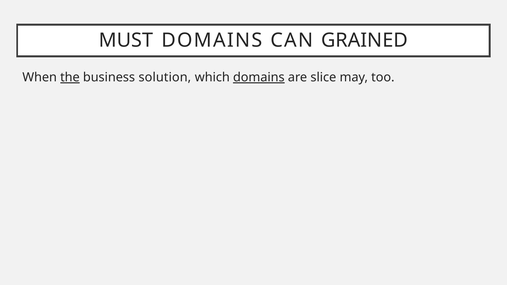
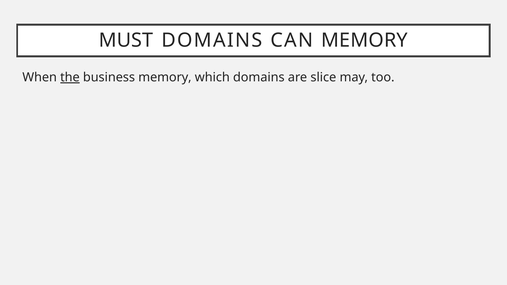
CAN GRAINED: GRAINED -> MEMORY (364, 40)
business solution: solution -> memory (165, 77)
domains underline: present -> none (259, 77)
